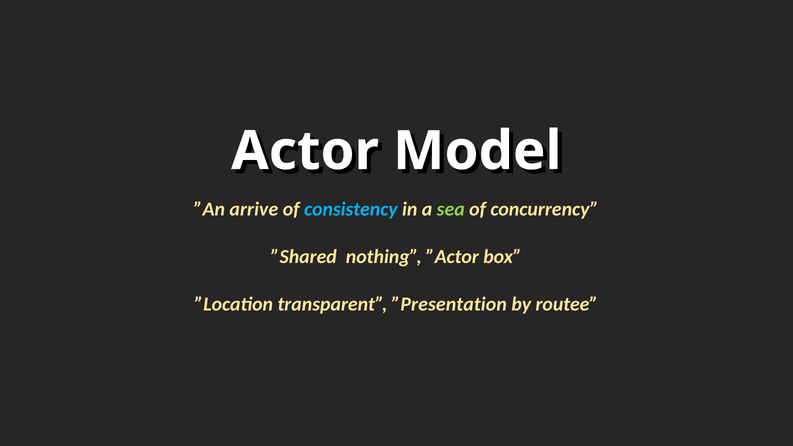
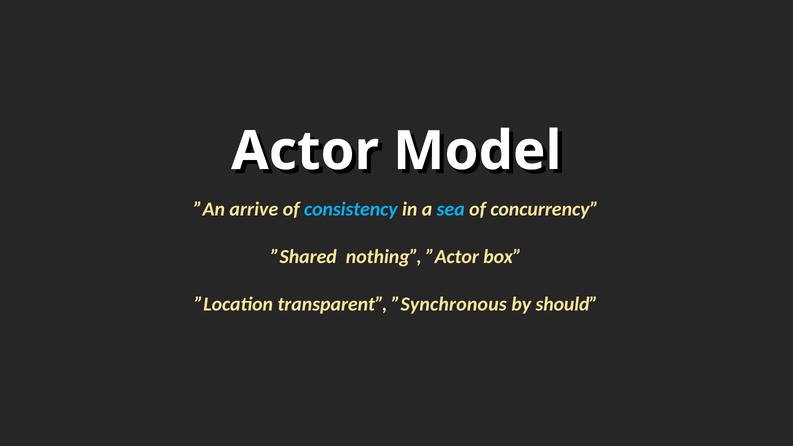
sea colour: light green -> light blue (451, 209)
”Presentation: ”Presentation -> ”Synchronous (449, 304)
routee: routee -> should (567, 304)
